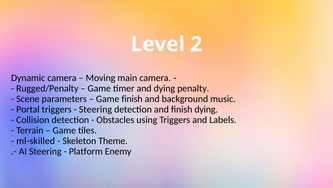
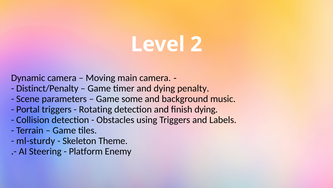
Rugged/Penalty: Rugged/Penalty -> Distinct/Penalty (47, 88)
Game finish: finish -> some (132, 98)
Steering: Steering -> Rotating (95, 109)
ml-skilled: ml-skilled -> ml-sturdy (36, 140)
